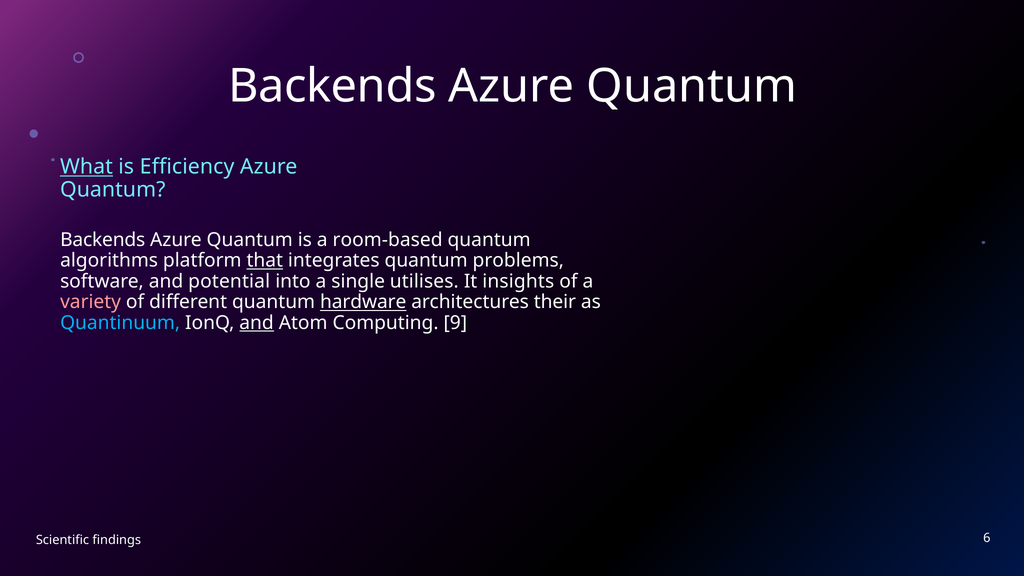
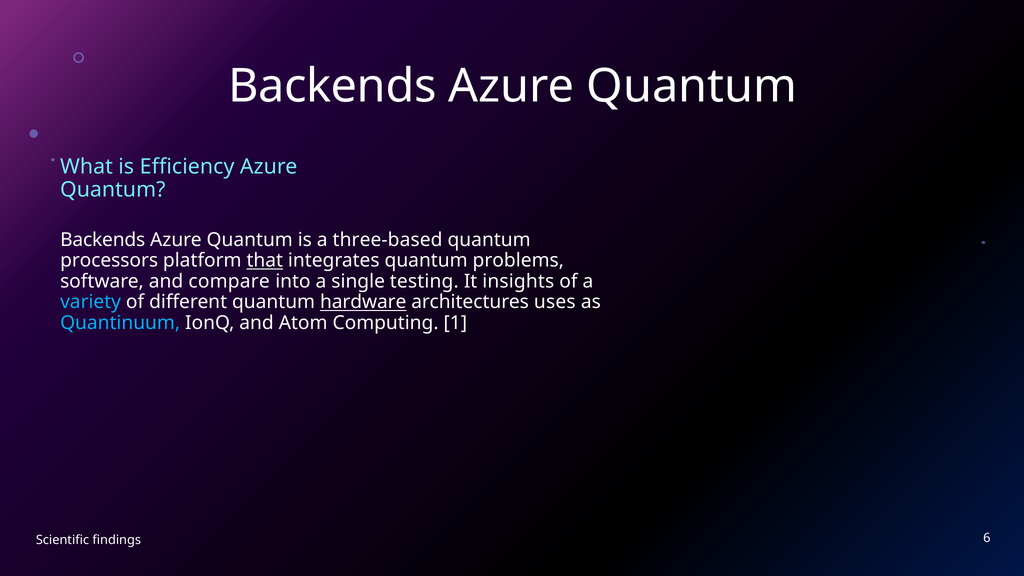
What underline: present -> none (86, 167)
room-based: room-based -> three-based (388, 240)
algorithms: algorithms -> processors (109, 261)
potential: potential -> compare (229, 281)
utilises: utilises -> testing (424, 281)
variety colour: pink -> light blue (91, 302)
their: their -> uses (555, 302)
and underline: present -> none (257, 323)
9: 9 -> 1 (455, 323)
